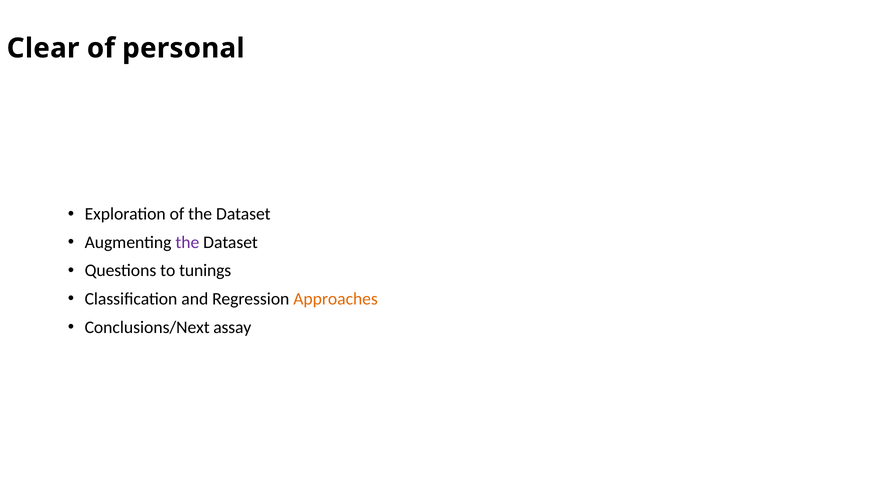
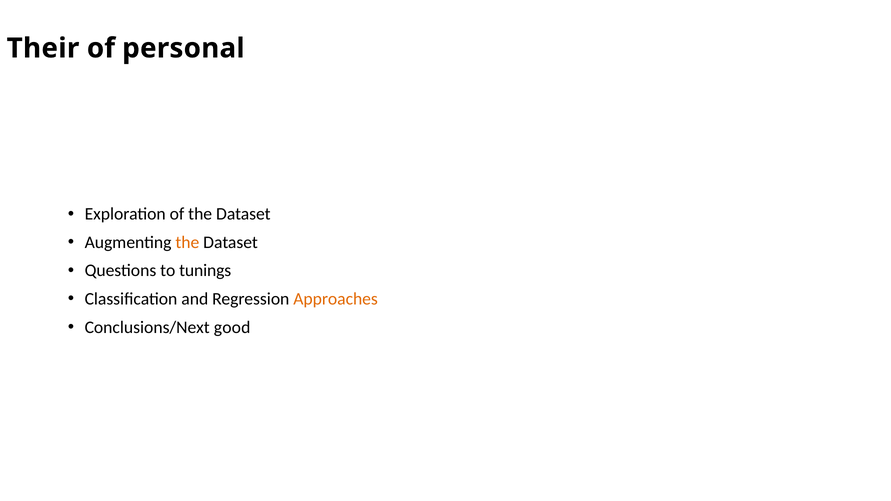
Clear: Clear -> Their (43, 48)
the colour: purple -> orange (187, 242)
assay: assay -> good (232, 327)
